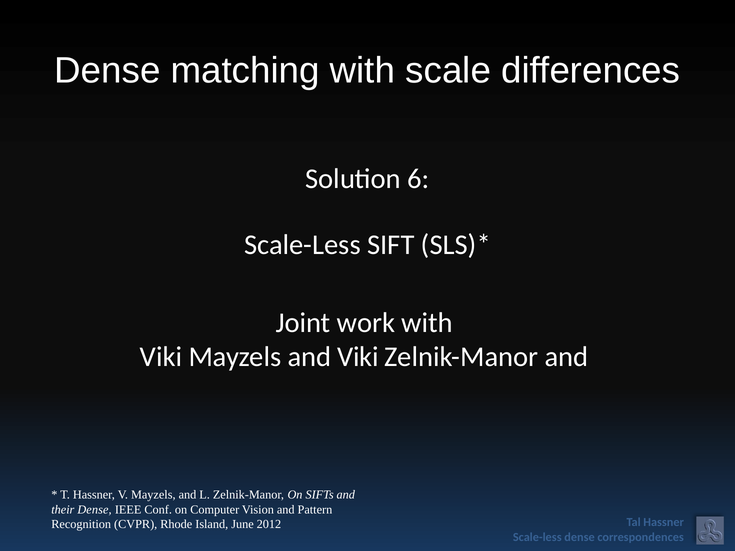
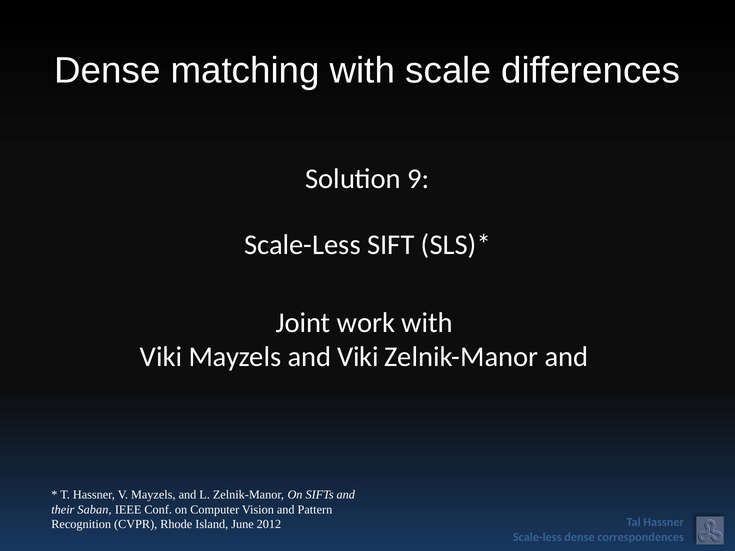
6: 6 -> 9 (418, 179)
their Dense: Dense -> Saban (95, 510)
